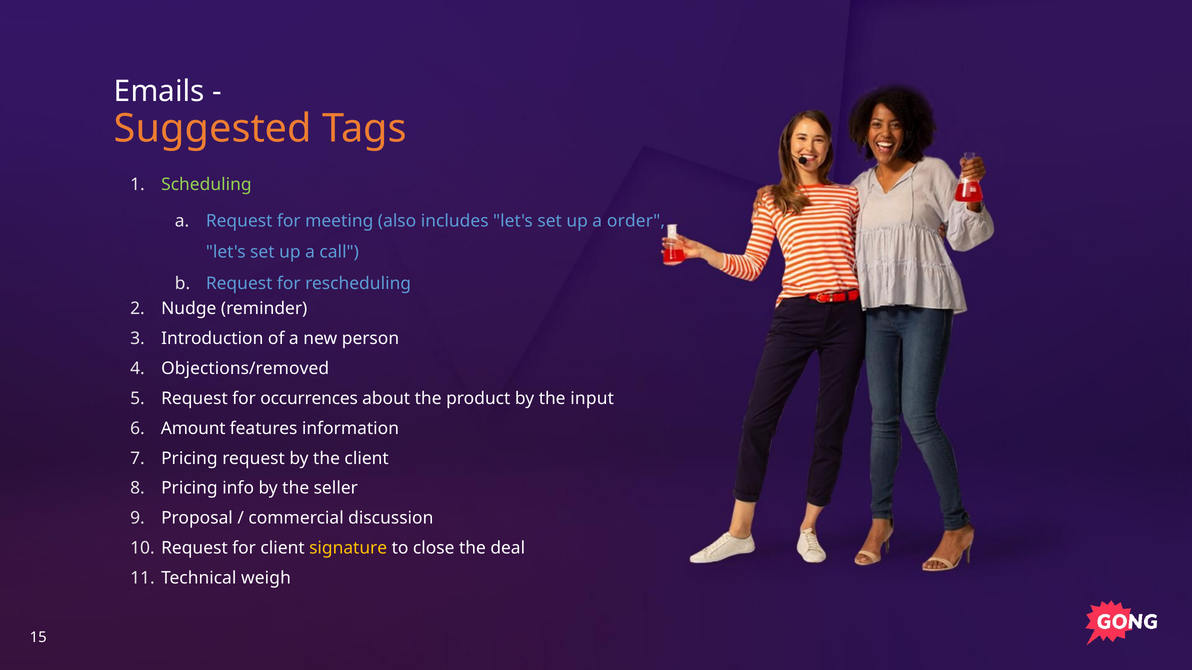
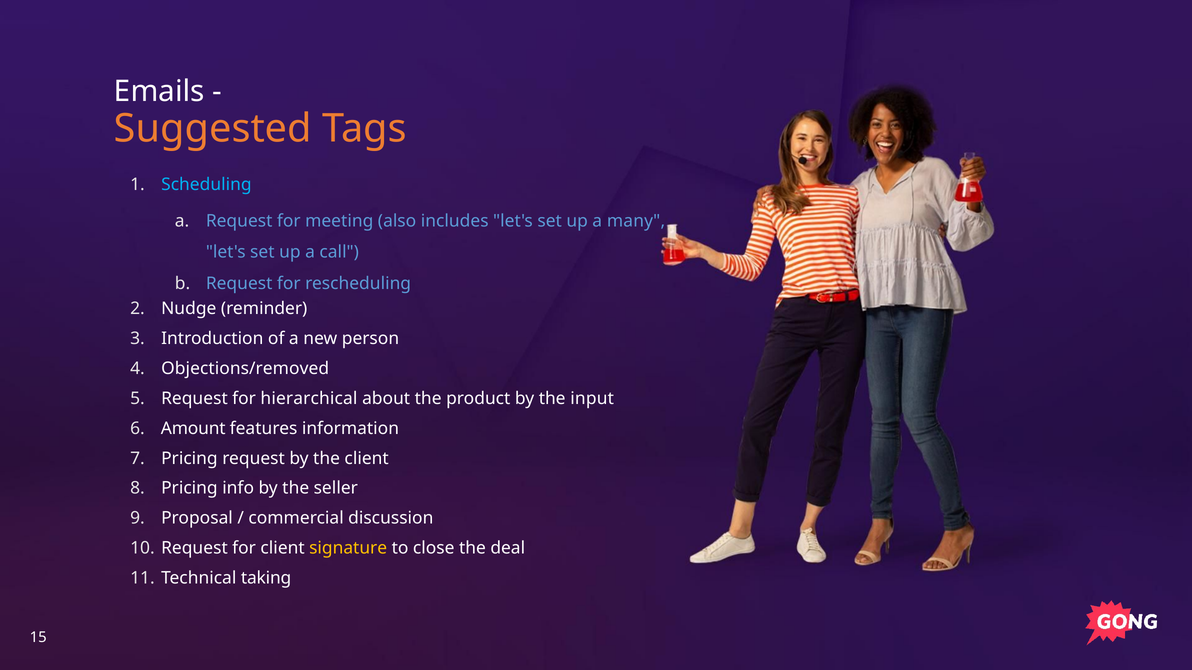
Scheduling colour: light green -> light blue (206, 185)
order: order -> many (636, 221)
occurrences: occurrences -> hierarchical (309, 399)
weigh: weigh -> taking (266, 579)
